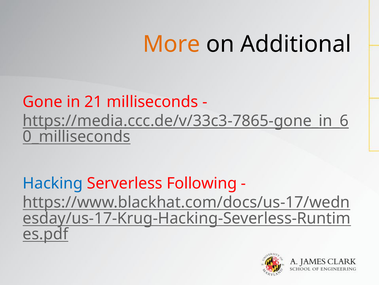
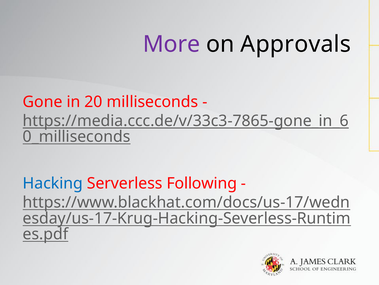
More colour: orange -> purple (171, 44)
Additional: Additional -> Approvals (296, 44)
21: 21 -> 20 (93, 102)
